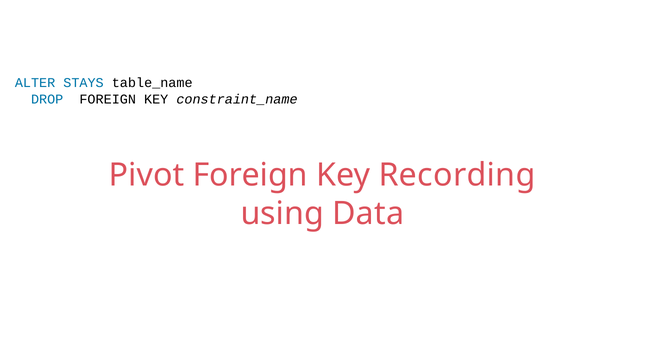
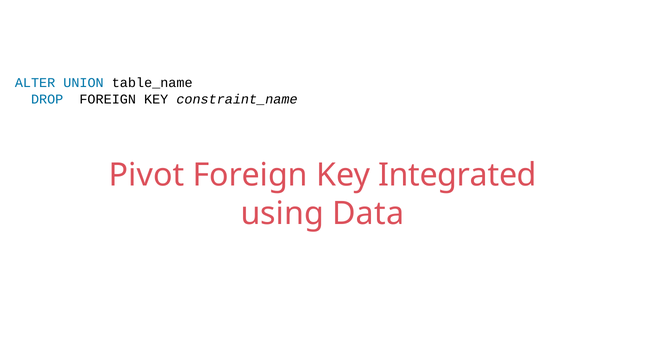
STAYS: STAYS -> UNION (84, 83)
Recording: Recording -> Integrated (457, 175)
